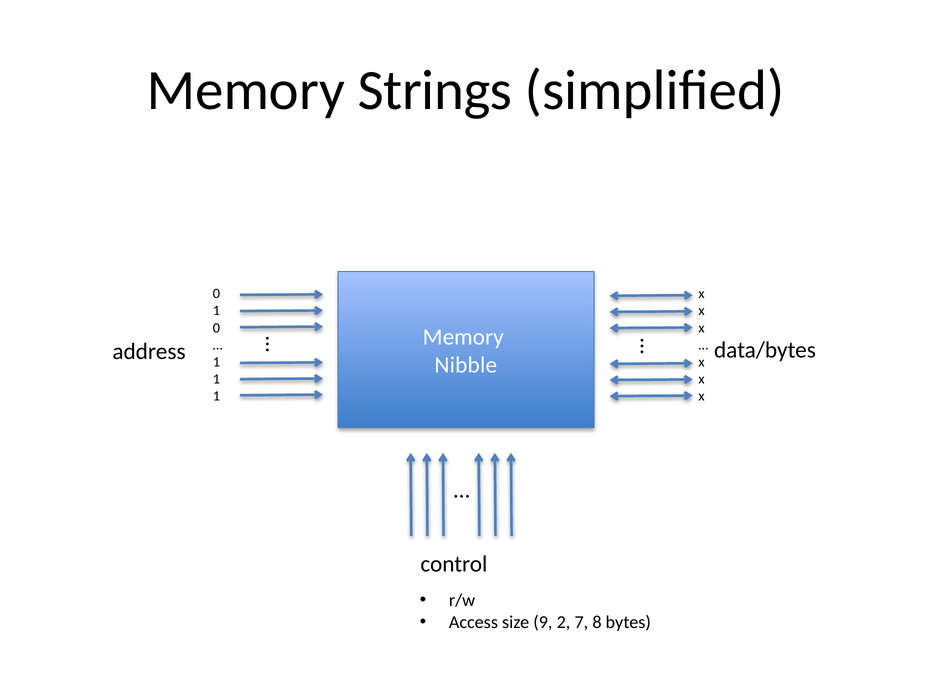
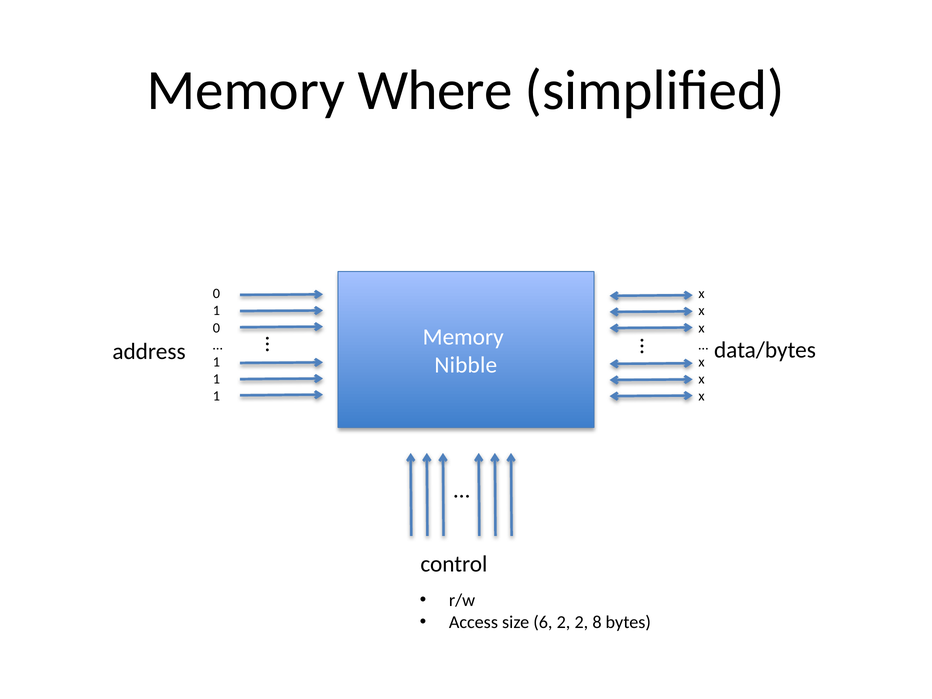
Strings: Strings -> Where (435, 90)
9: 9 -> 6 (543, 622)
2 7: 7 -> 2 (581, 622)
